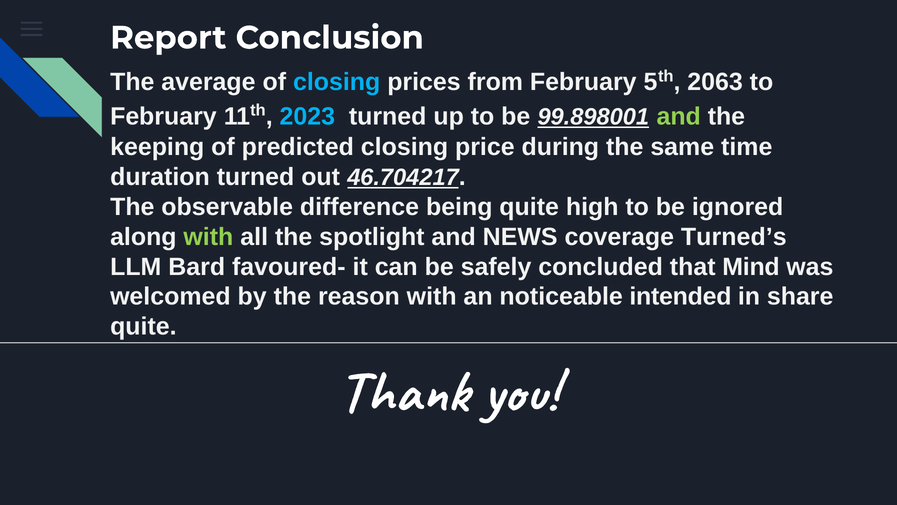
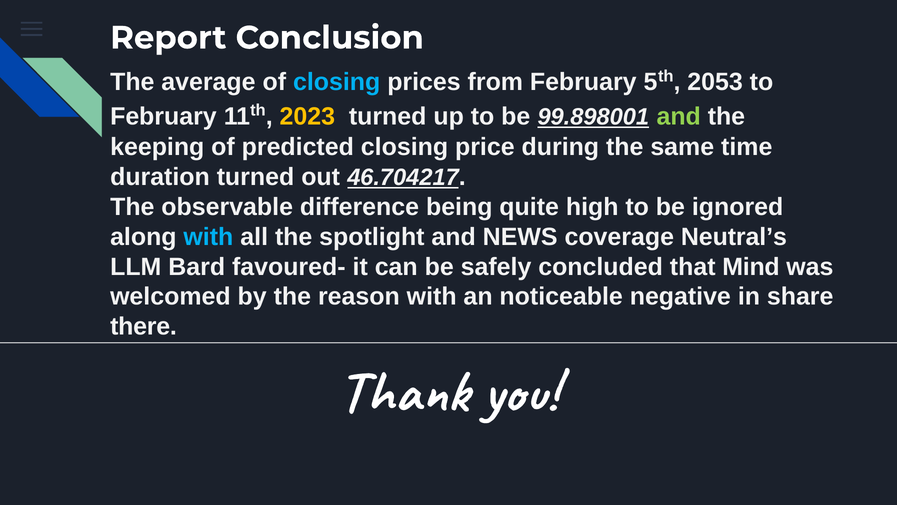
2063: 2063 -> 2053 (715, 82)
2023 colour: light blue -> yellow (307, 116)
with colour: light green -> light blue (208, 237)
Turned’s: Turned’s -> Neutral’s (734, 237)
intended: intended -> negative (680, 296)
quite: quite -> there (143, 326)
